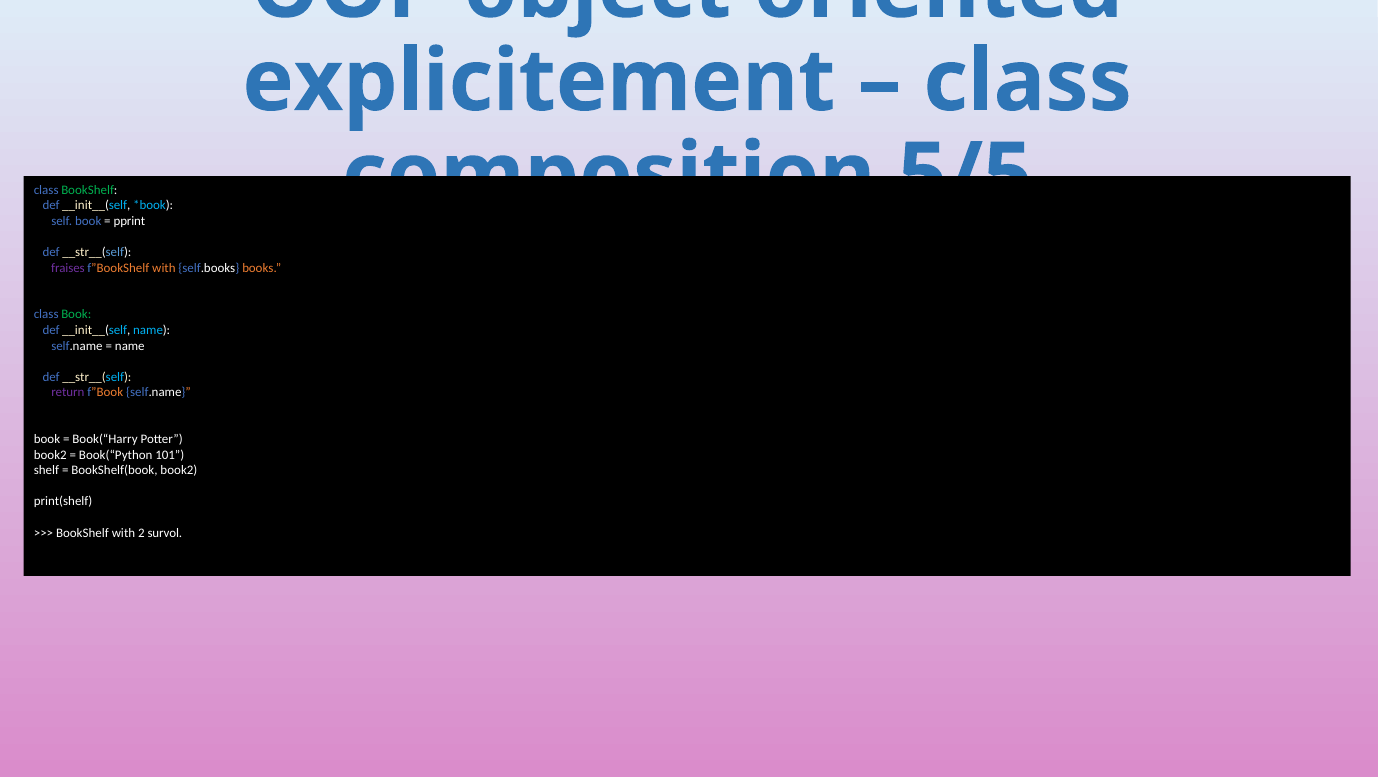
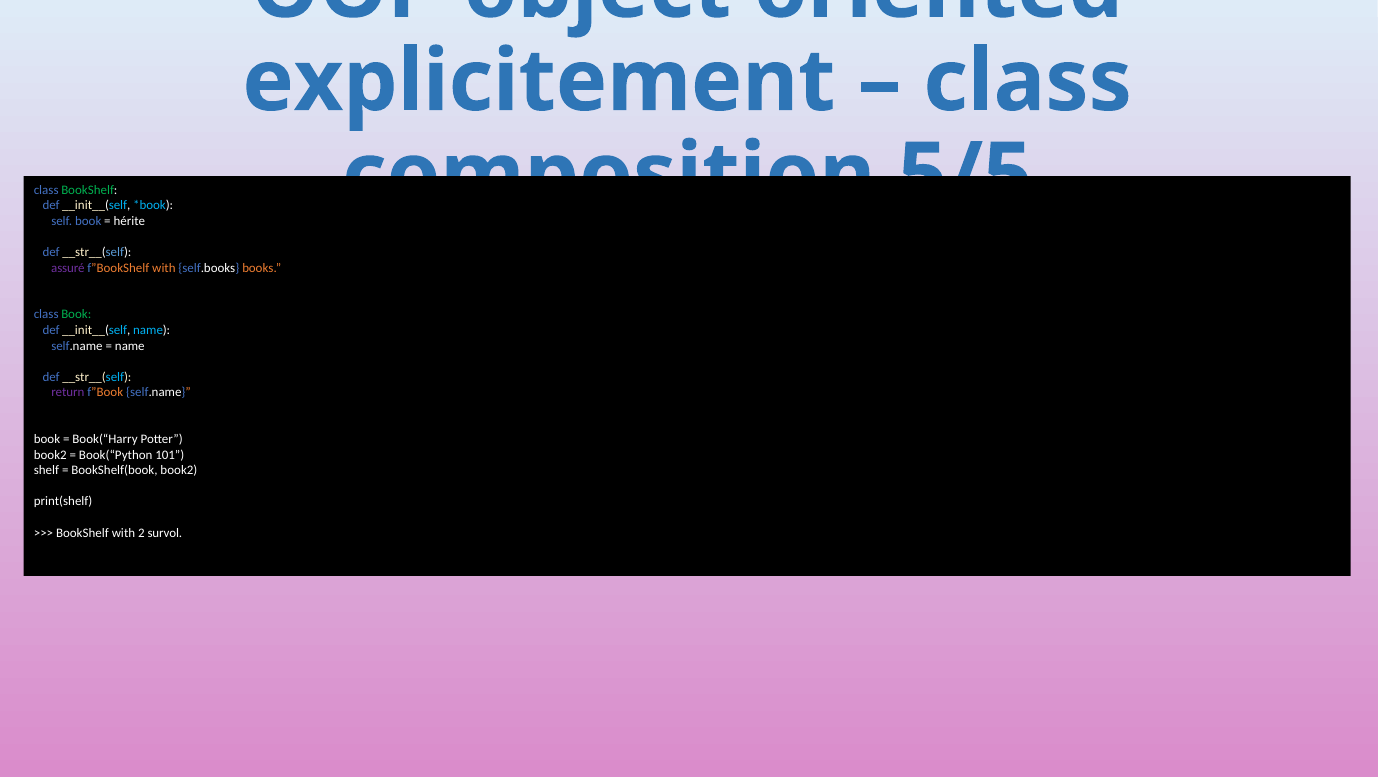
pprint: pprint -> hérite (129, 221)
fraises: fraises -> assuré (68, 268)
